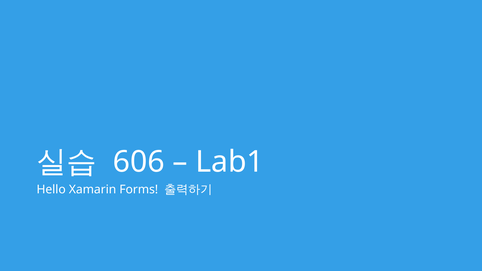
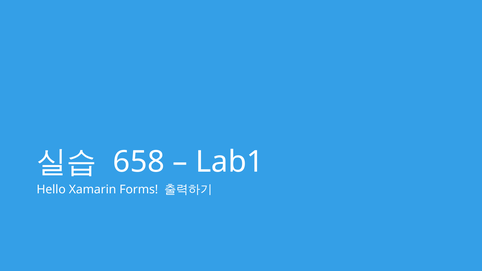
606: 606 -> 658 (139, 162)
